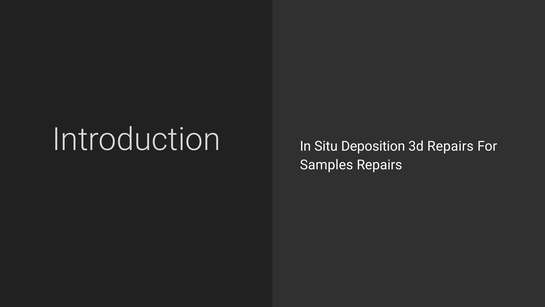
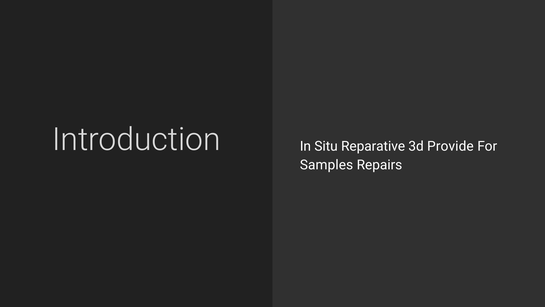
Deposition: Deposition -> Reparative (373, 146)
3d Repairs: Repairs -> Provide (450, 146)
